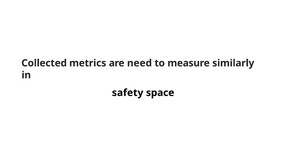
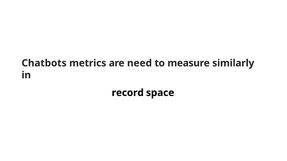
Collected: Collected -> Chatbots (44, 63)
safety: safety -> record (128, 93)
